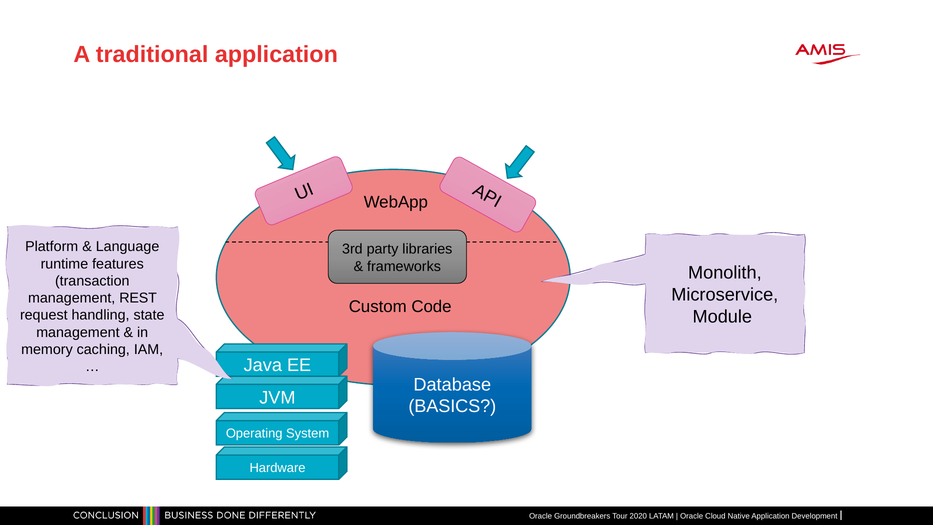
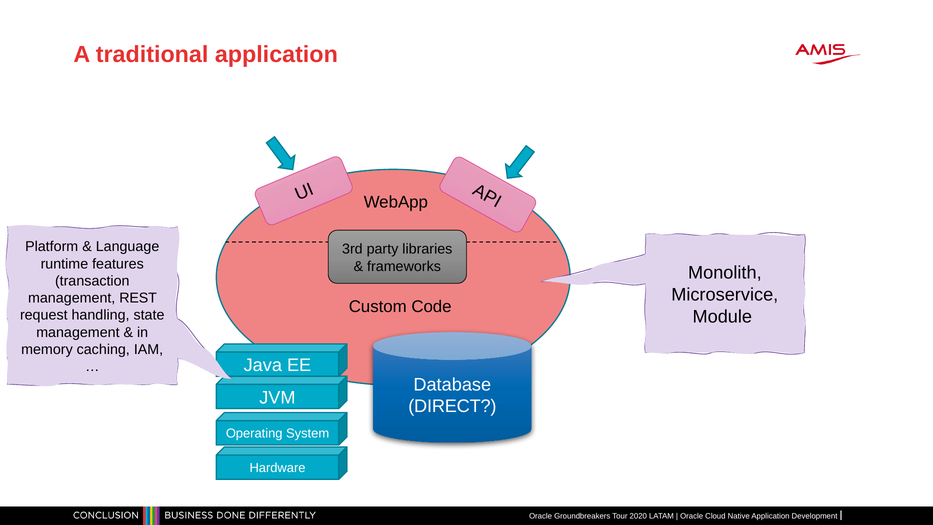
BASICS: BASICS -> DIRECT (452, 406)
